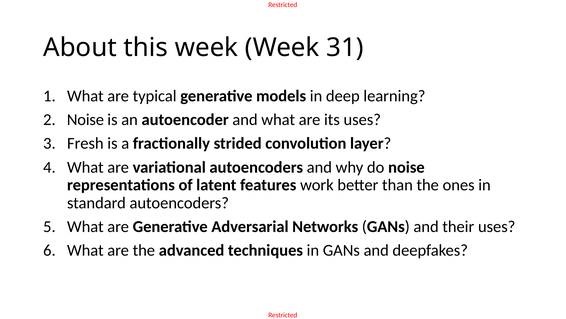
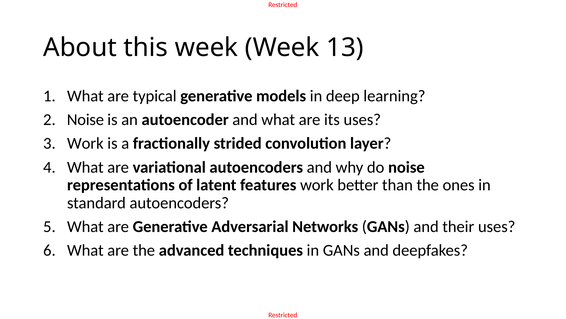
31: 31 -> 13 (345, 48)
Fresh: Fresh -> Work (85, 143)
